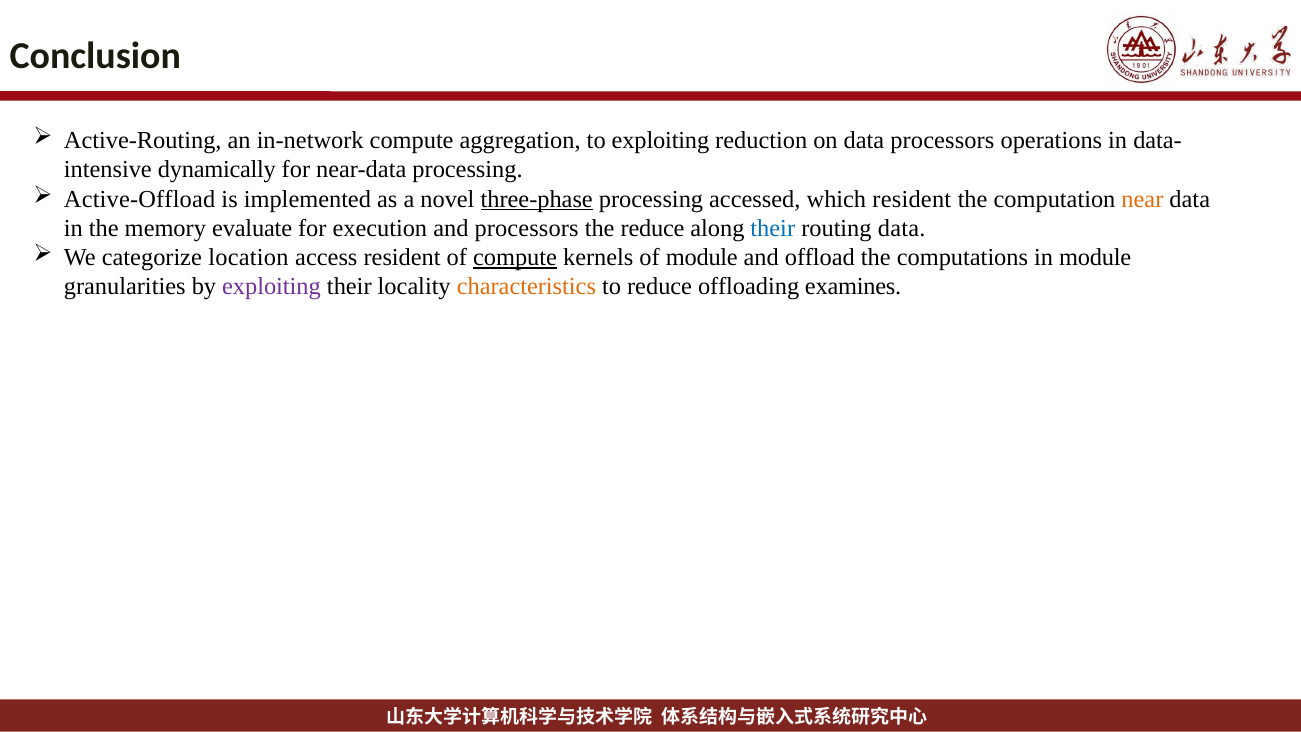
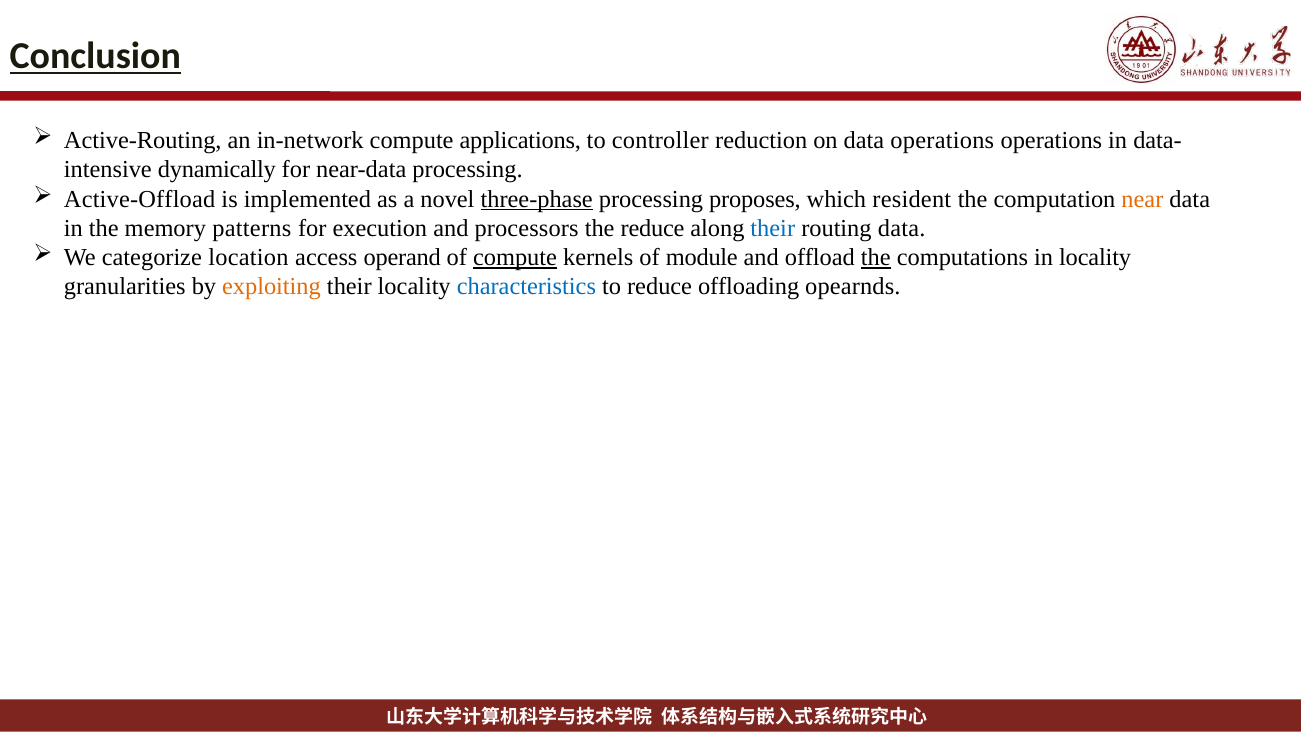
Conclusion underline: none -> present (95, 56)
aggregation: aggregation -> applications (520, 140)
to exploiting: exploiting -> controller (660, 140)
data processors: processors -> operations (942, 140)
accessed: accessed -> proposes (755, 199)
evaluate: evaluate -> patterns (252, 228)
access resident: resident -> operand (402, 258)
the underline: none -> present (876, 258)
in module: module -> locality (1095, 258)
exploiting colour: purple -> orange (271, 287)
characteristics colour: orange -> blue (526, 287)
examines: examines -> opearnds (853, 287)
